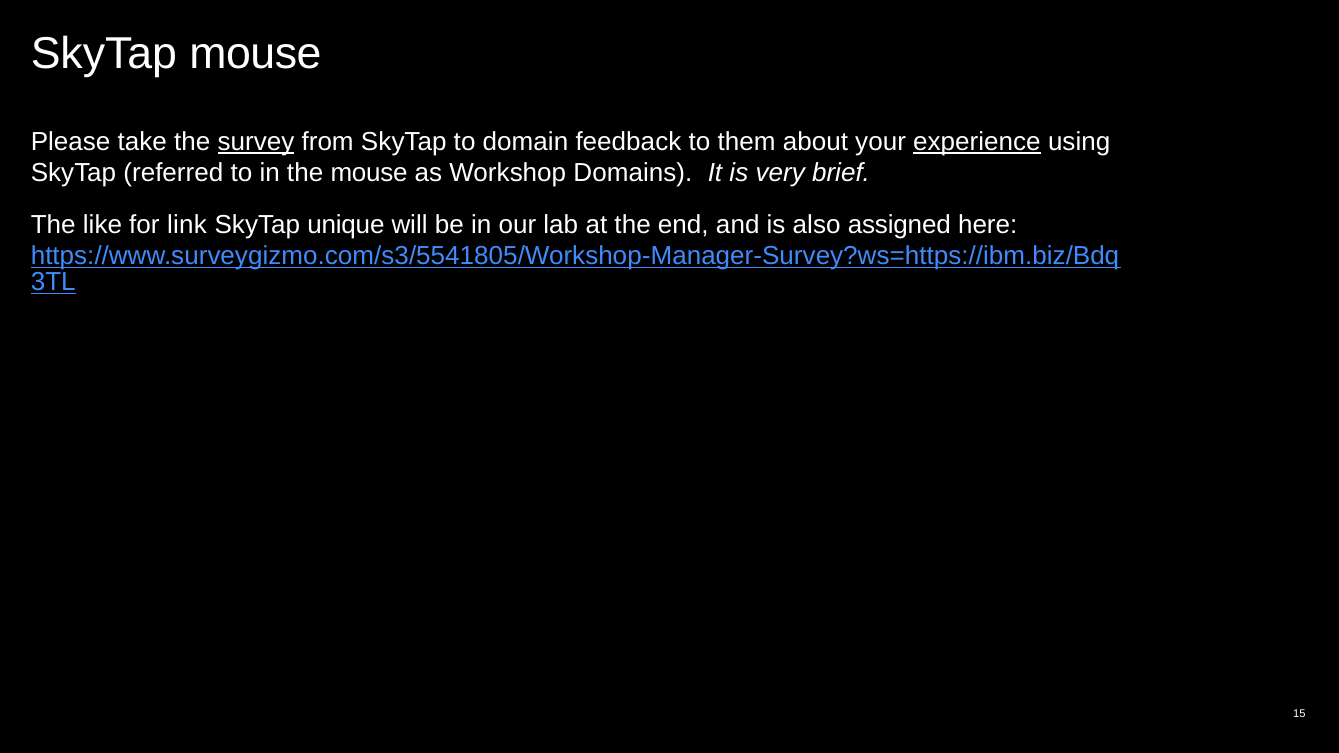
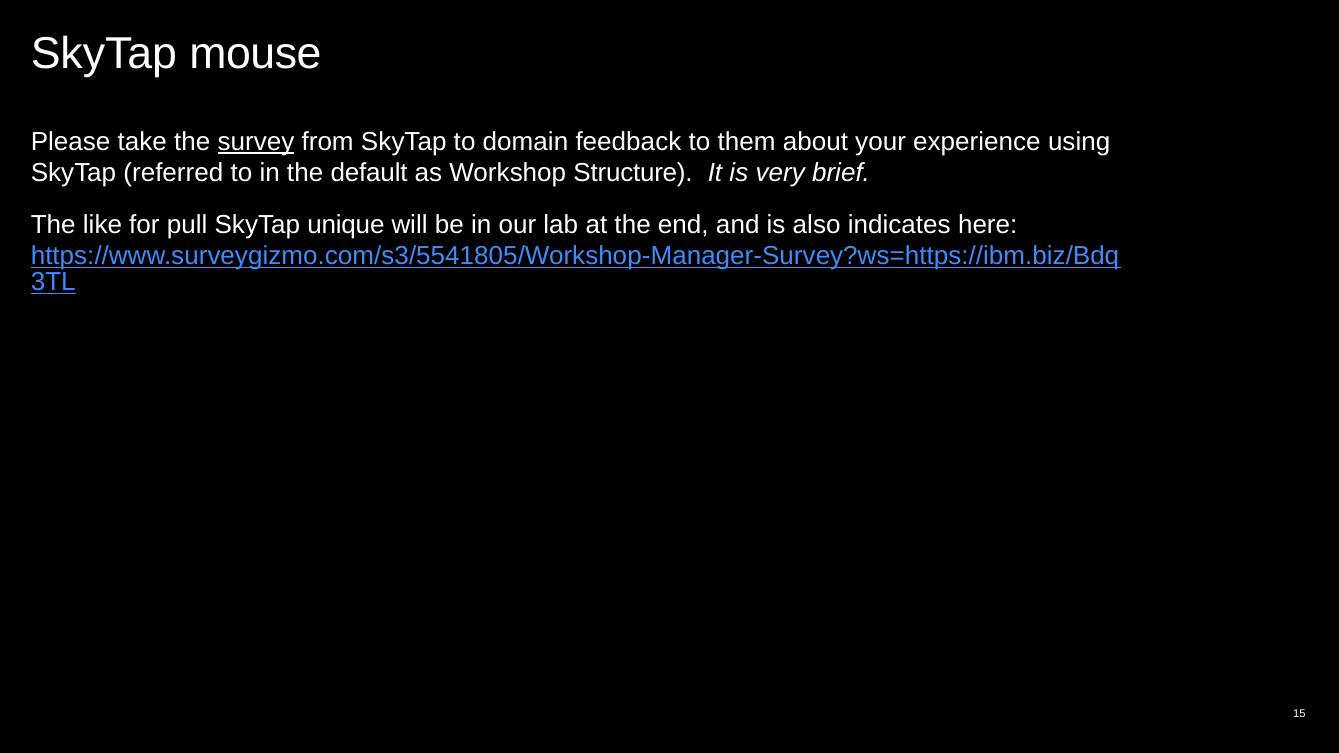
experience underline: present -> none (977, 142)
the mouse: mouse -> default (369, 173)
Domains: Domains -> Structure (633, 173)
link: link -> pull (187, 225)
assigned: assigned -> indicates (899, 225)
